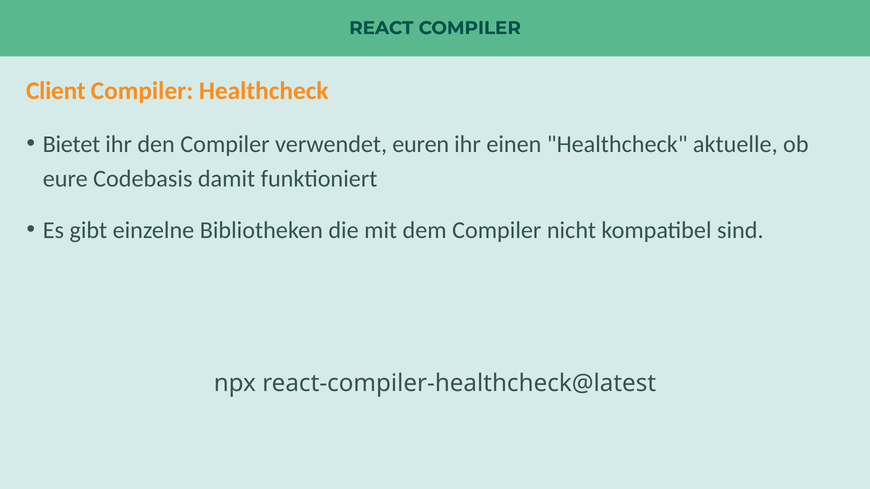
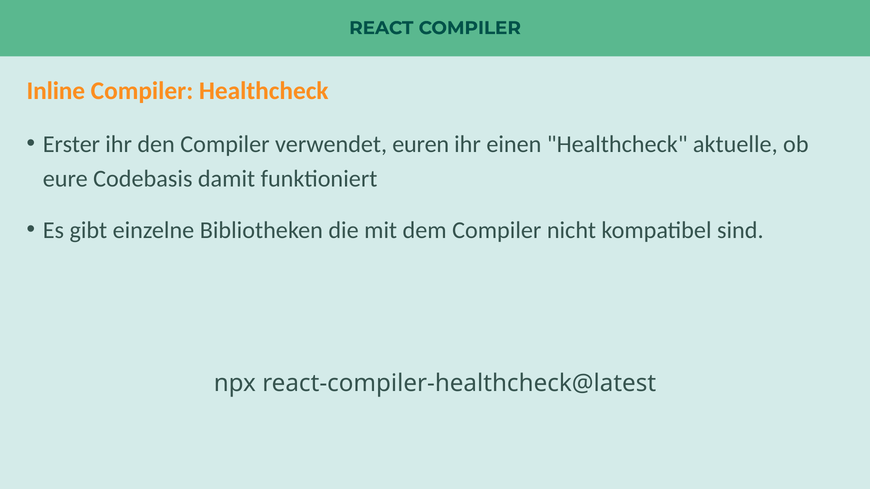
Client: Client -> Inline (56, 91)
Bietet: Bietet -> Erster (71, 144)
